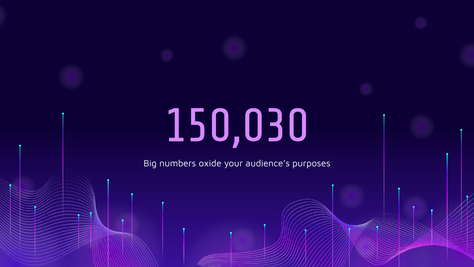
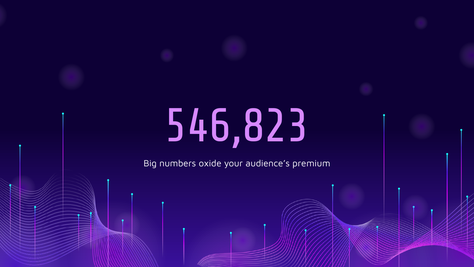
150,030: 150,030 -> 546,823 (237, 126)
purposes: purposes -> premium (311, 163)
